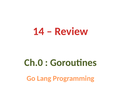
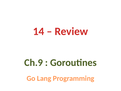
Ch.0: Ch.0 -> Ch.9 (34, 62)
